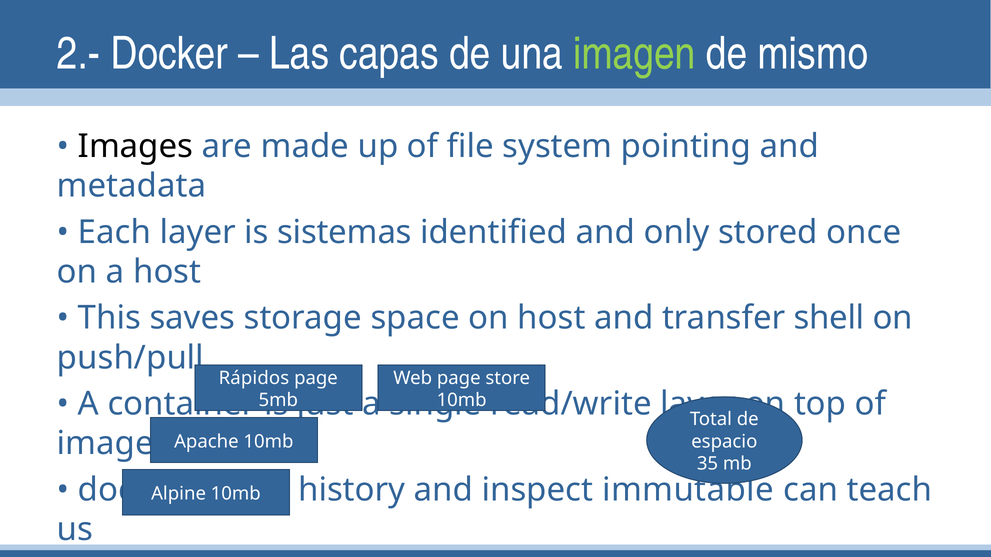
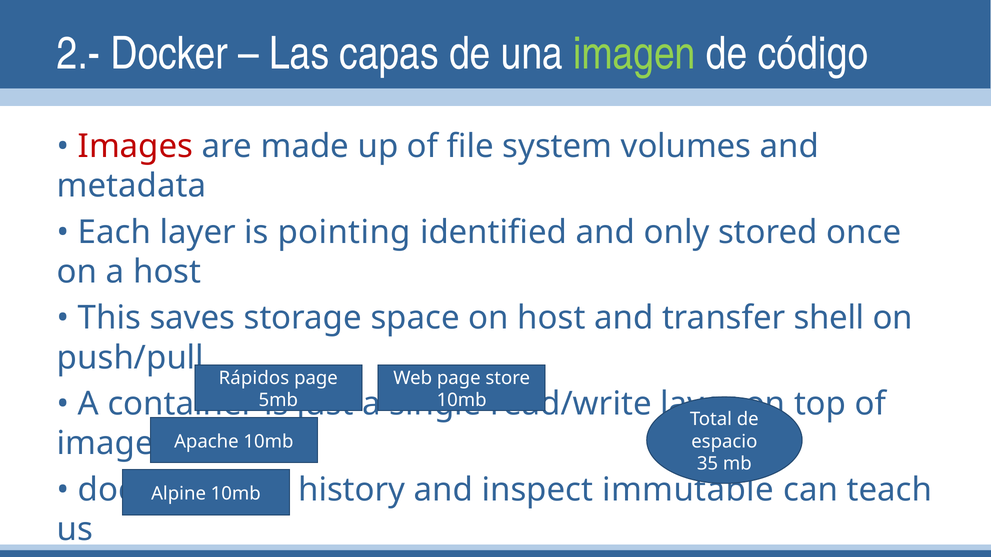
mismo: mismo -> código (813, 54)
Images colour: black -> red (136, 146)
pointing: pointing -> volumes (686, 146)
sistemas: sistemas -> pointing (344, 232)
